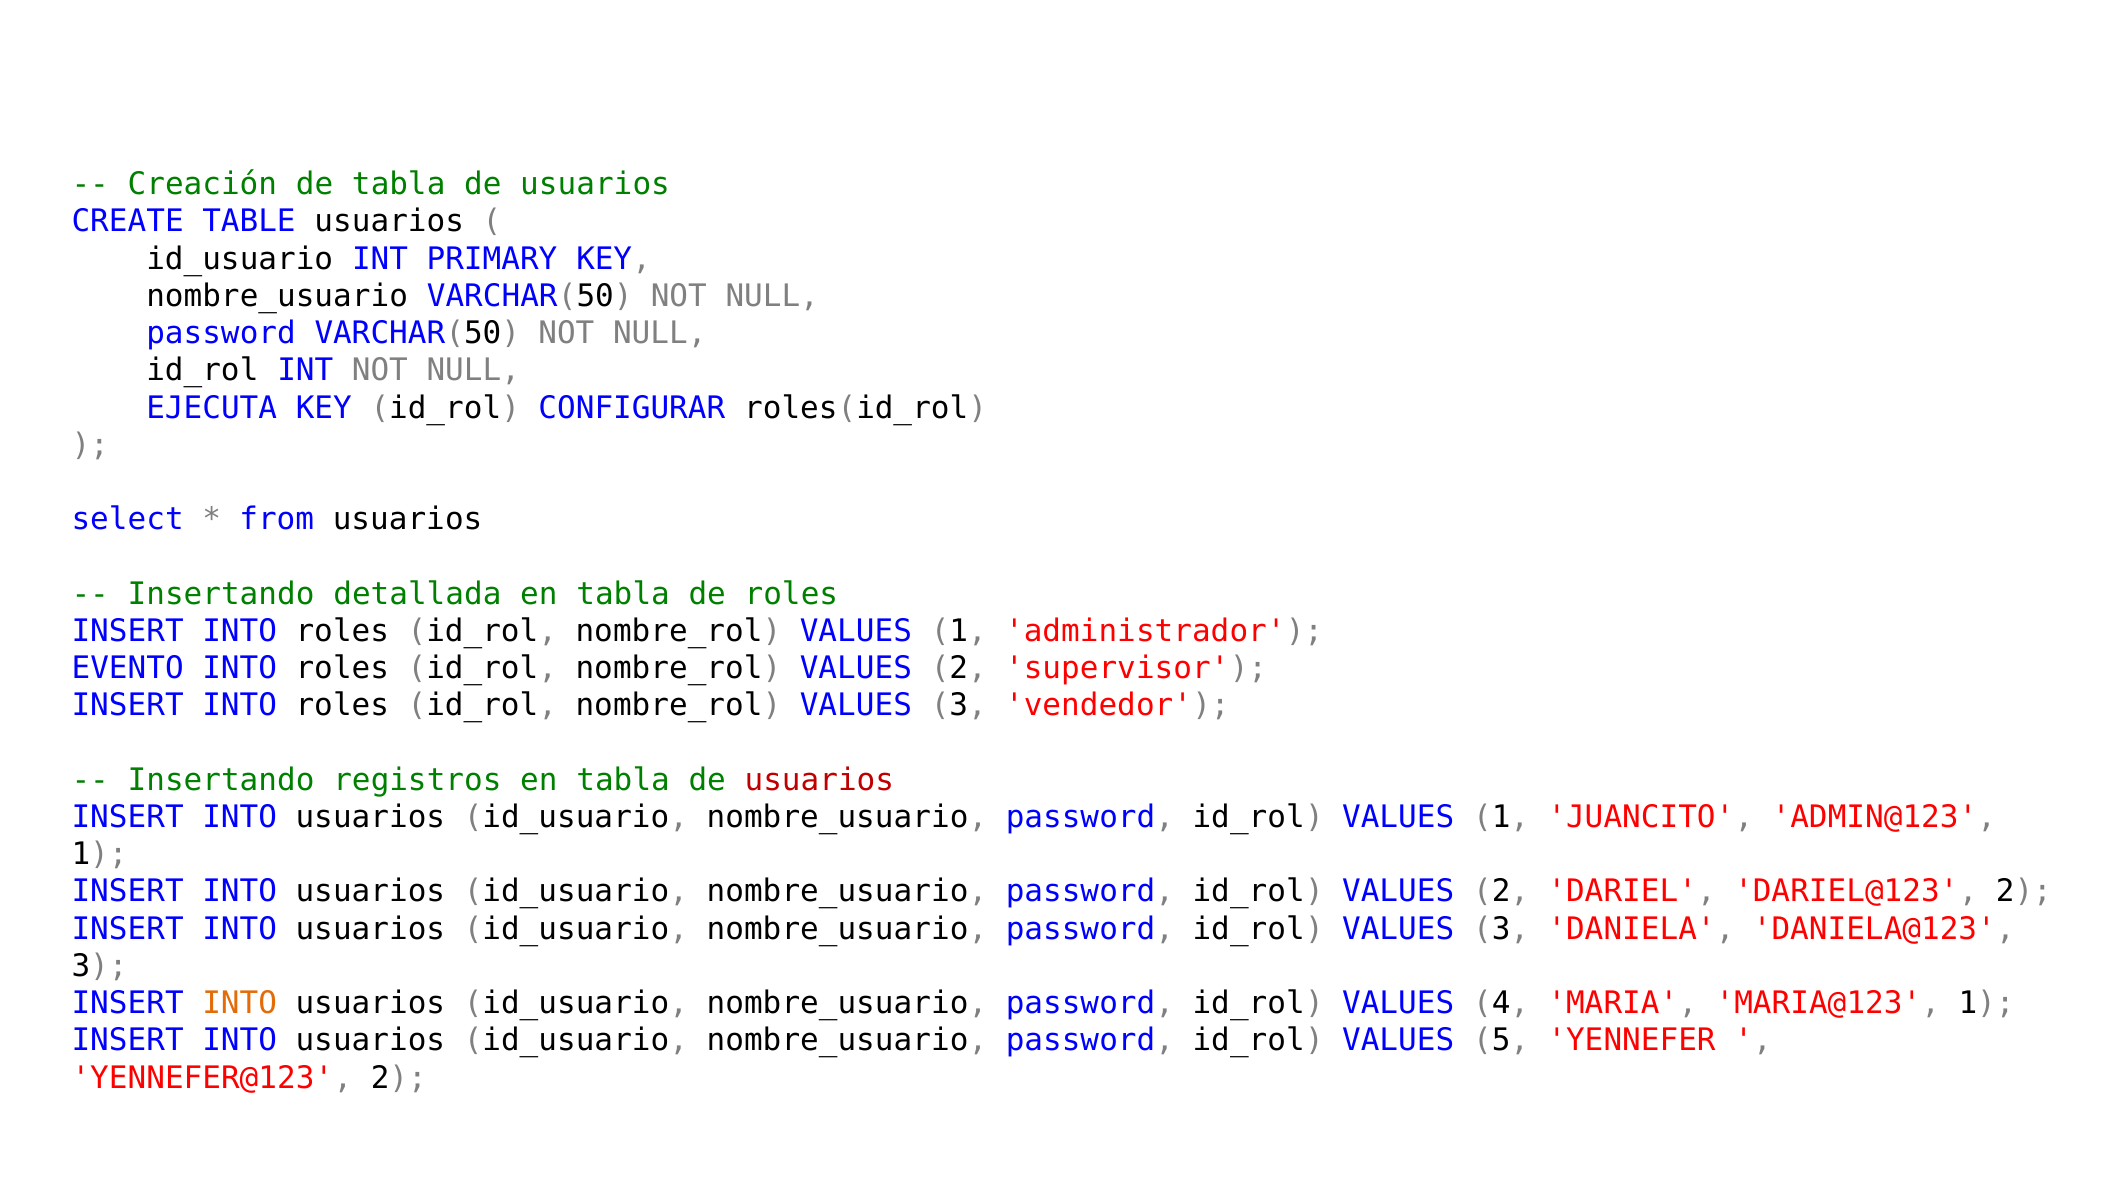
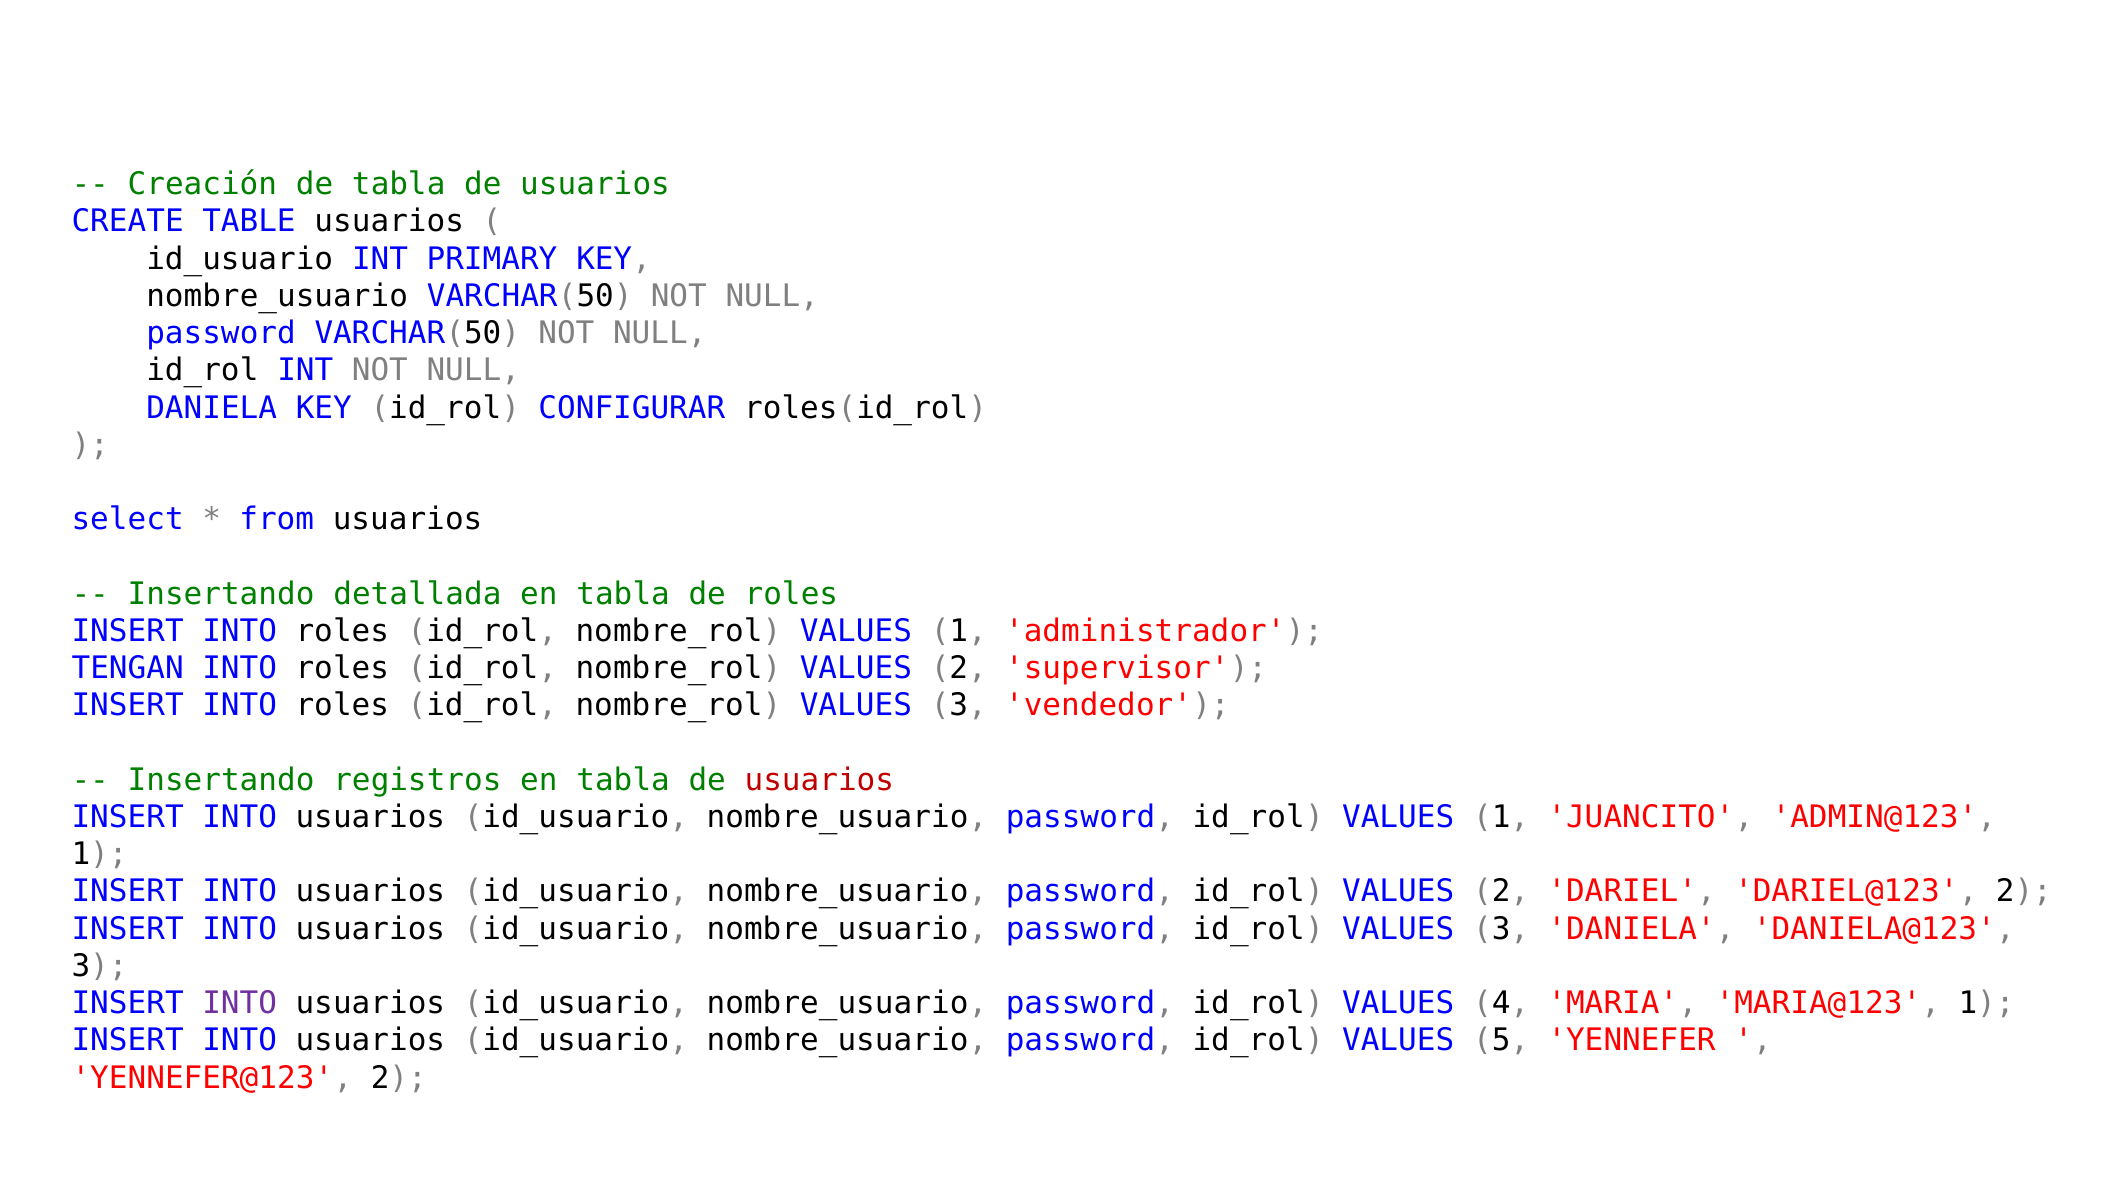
EJECUTA: EJECUTA -> DANIELA (212, 408)
EVENTO: EVENTO -> TENGAN (128, 668)
INTO colour: orange -> purple (240, 1003)
